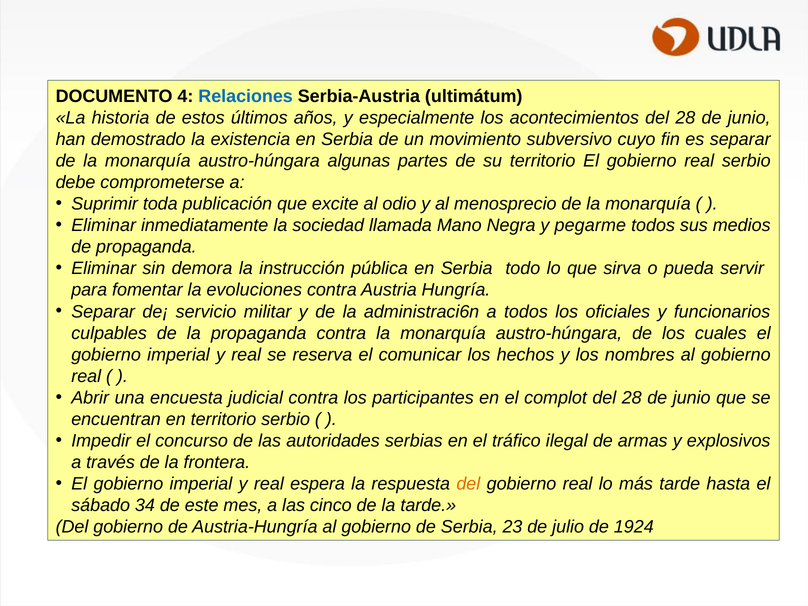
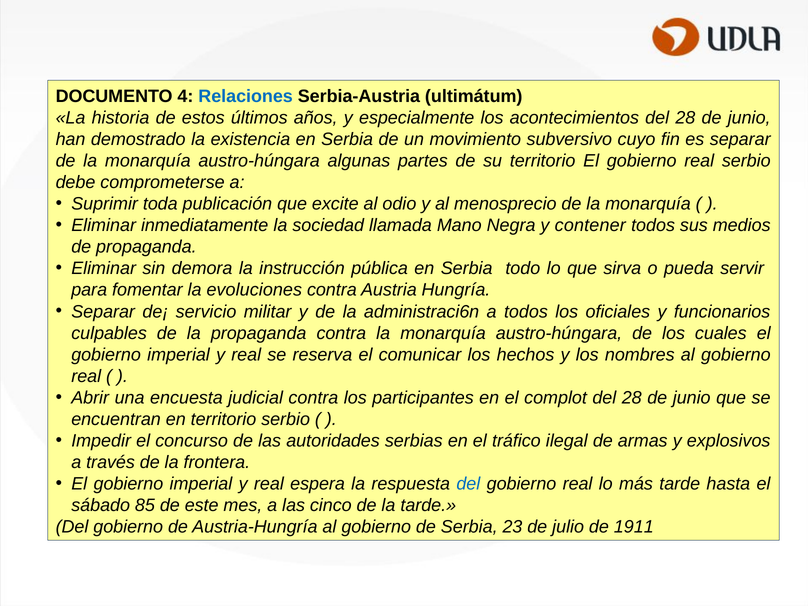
pegarme: pegarme -> contener (590, 225)
del colour: orange -> blue (468, 484)
34: 34 -> 85 (145, 505)
1924: 1924 -> 1911 (634, 527)
